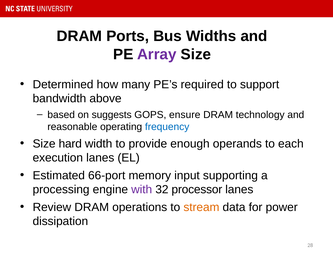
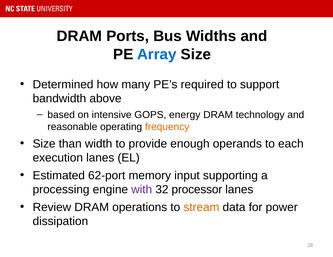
Array colour: purple -> blue (157, 54)
suggests: suggests -> intensive (112, 115)
ensure: ensure -> energy (185, 115)
frequency colour: blue -> orange (167, 127)
hard: hard -> than (70, 144)
66-port: 66-port -> 62-port (107, 176)
